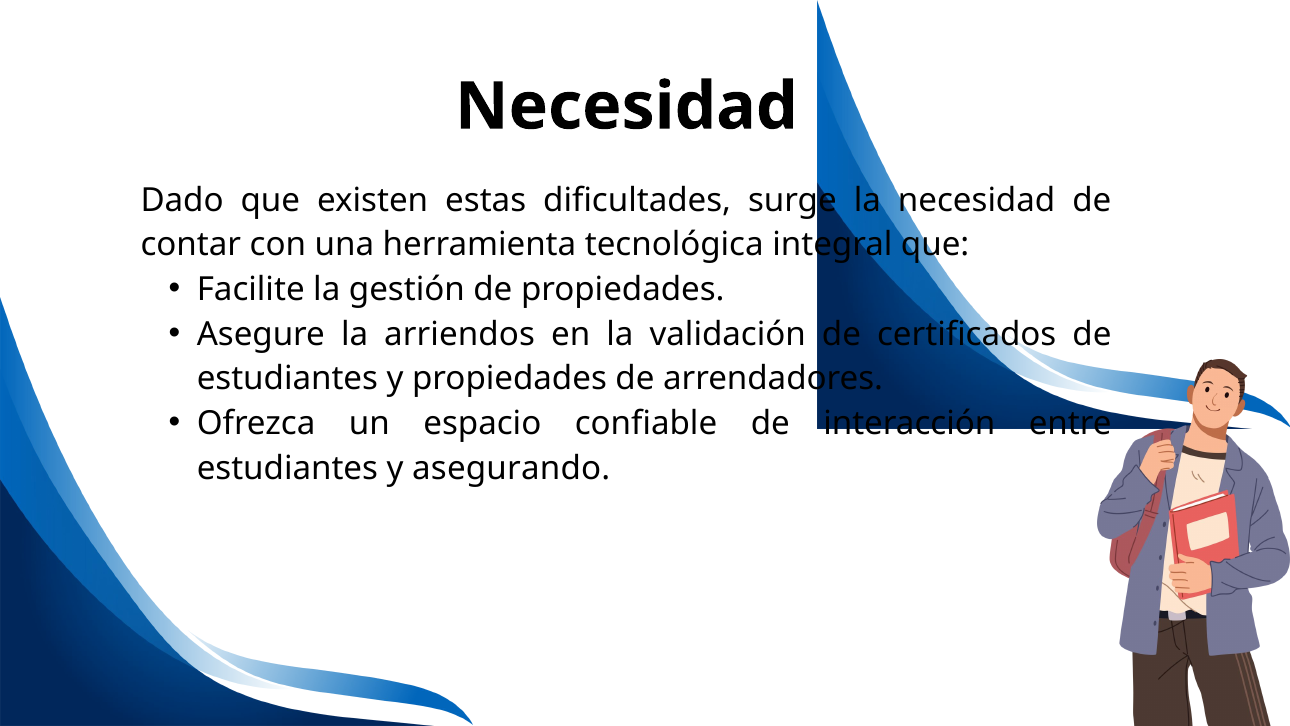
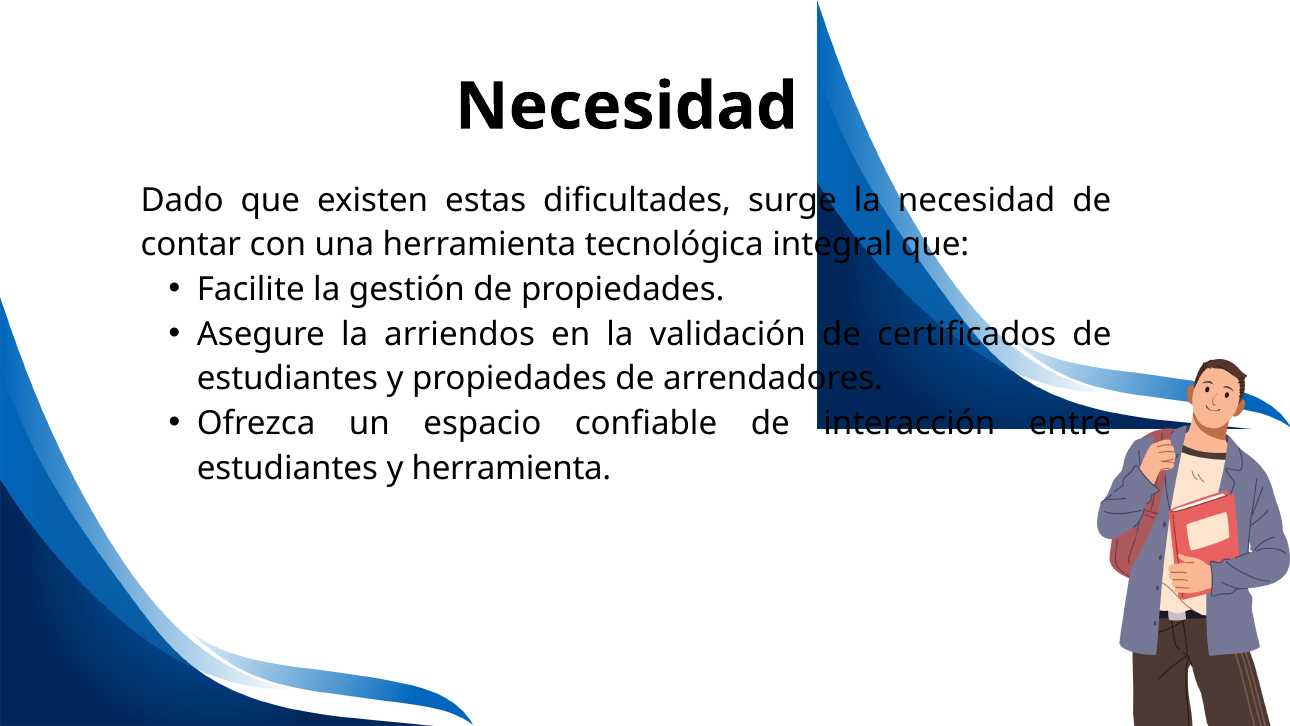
y asegurando: asegurando -> herramienta (511, 468)
